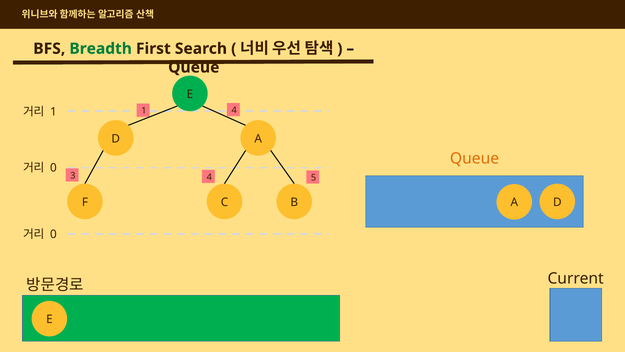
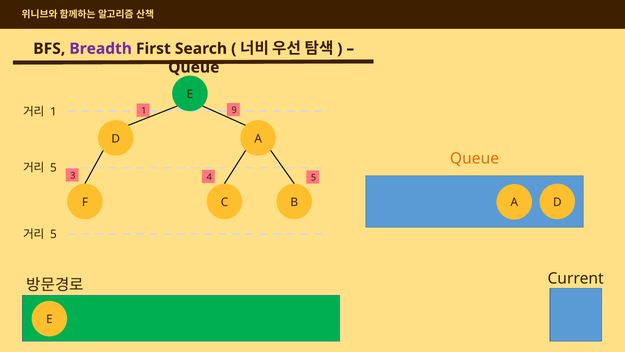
Breadth colour: green -> purple (101, 49)
1 4: 4 -> 9 (234, 110)
0: 0 -> 5 (53, 168)
0: 0 -> 5 (53, 234)
